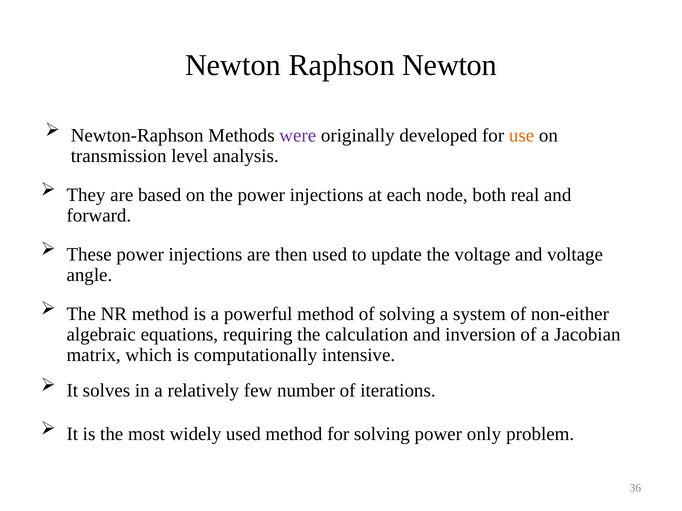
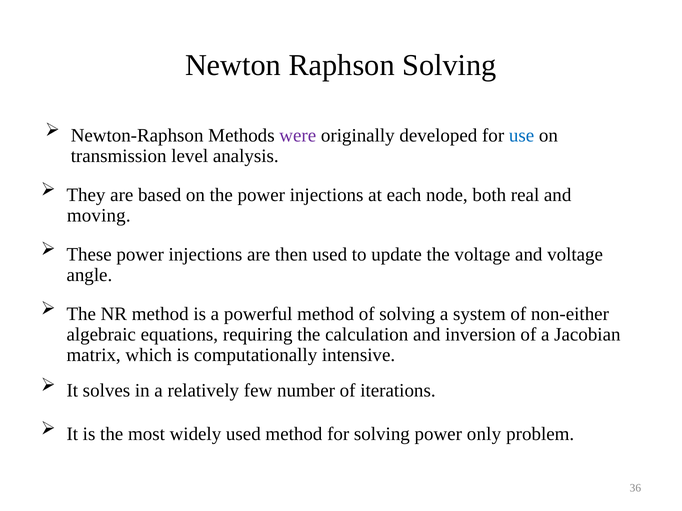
Raphson Newton: Newton -> Solving (449, 65)
use colour: orange -> blue (522, 135)
forward: forward -> moving (99, 216)
